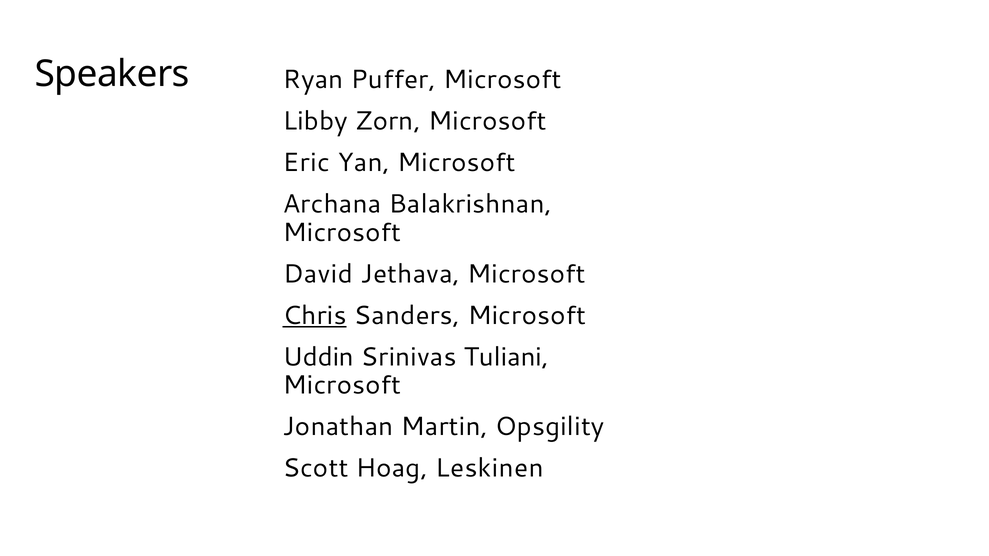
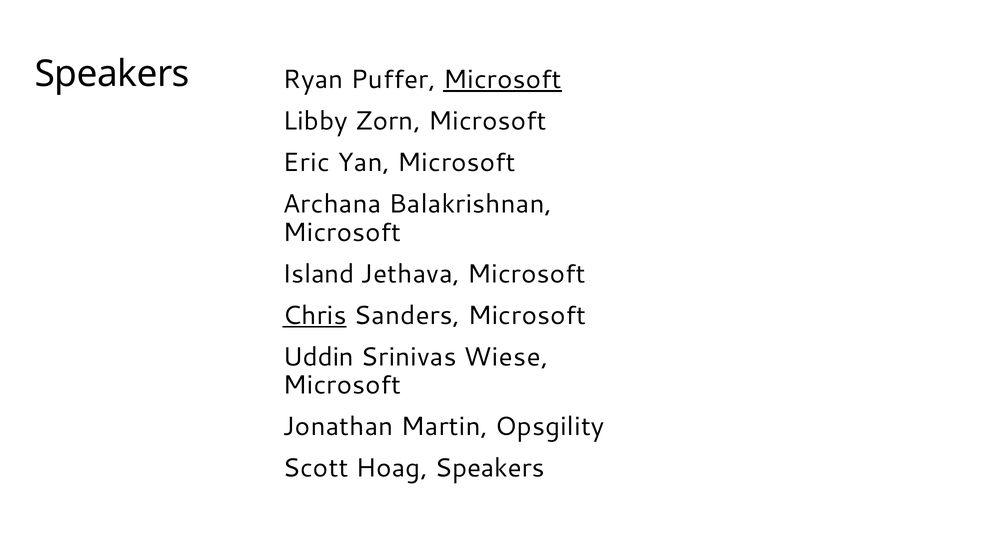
Microsoft underline: none -> present (502, 80)
David: David -> Island (318, 274)
Tuliani: Tuliani -> Wiese (506, 357)
Hoag Leskinen: Leskinen -> Speakers (490, 468)
